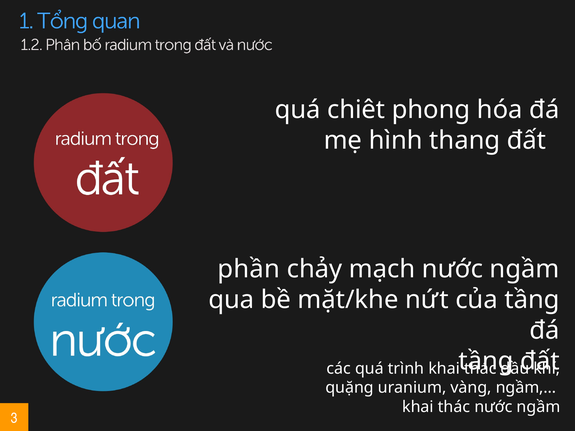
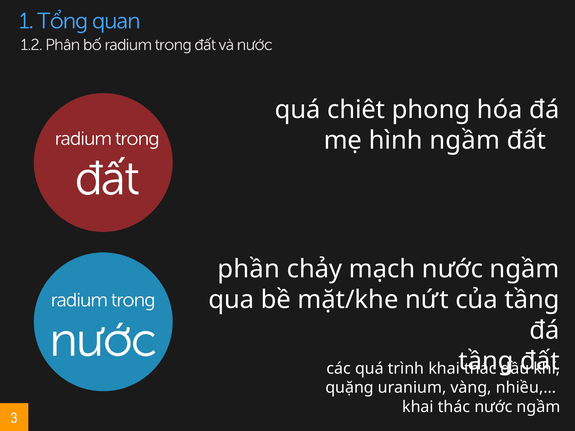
hình thang: thang -> ngầm (465, 140)
ngầm,…: ngầm,… -> nhiều,… (526, 388)
